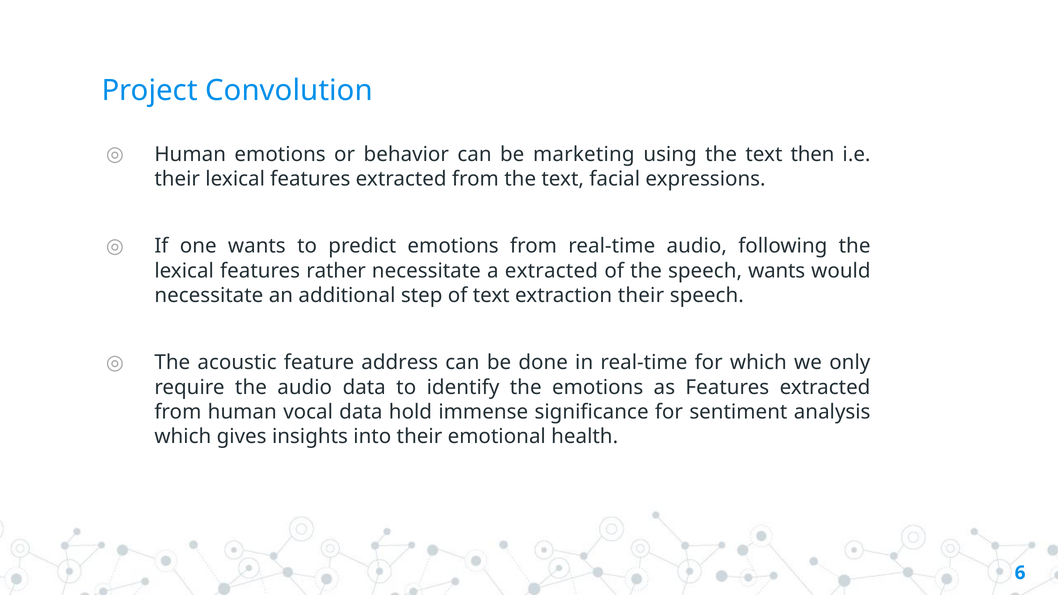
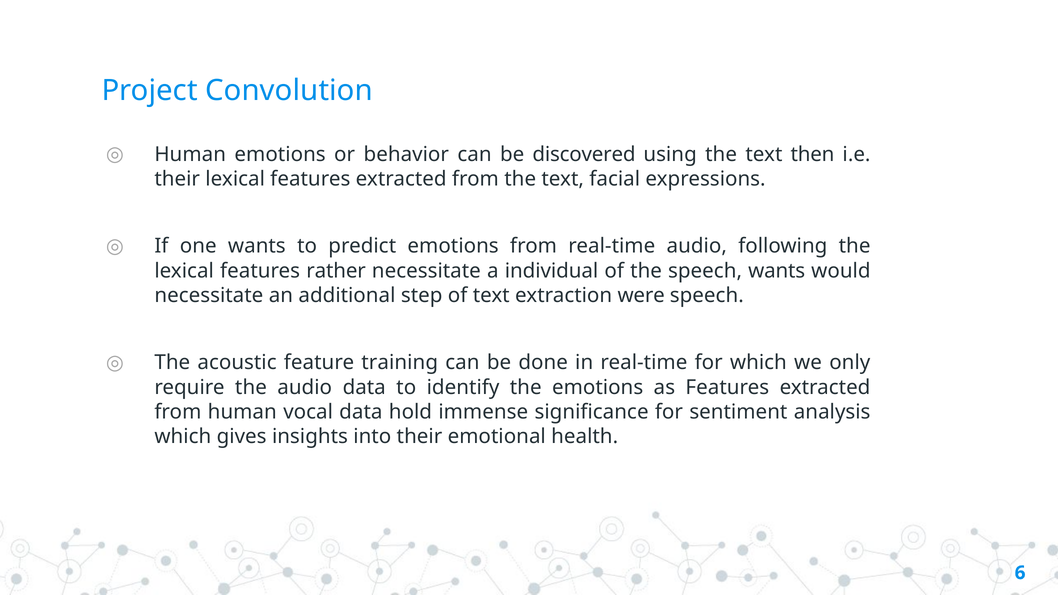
marketing: marketing -> discovered (584, 154)
a extracted: extracted -> individual (552, 271)
extraction their: their -> were (641, 296)
address: address -> training (400, 363)
